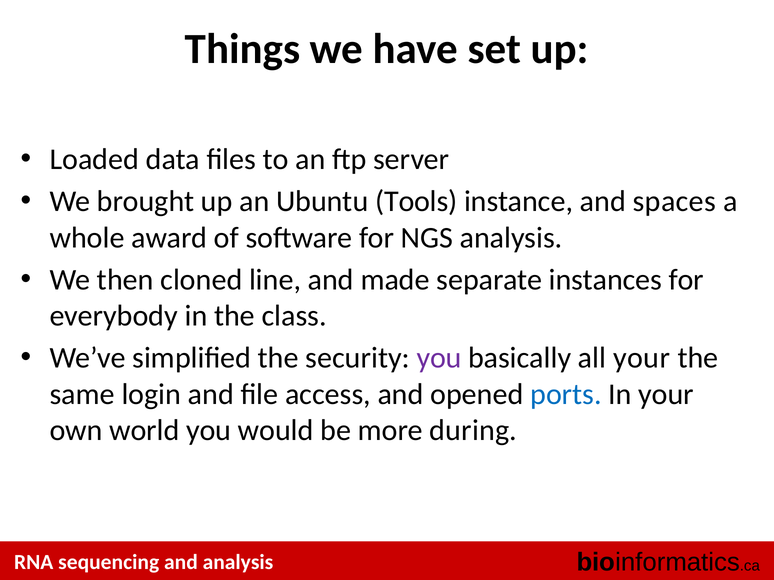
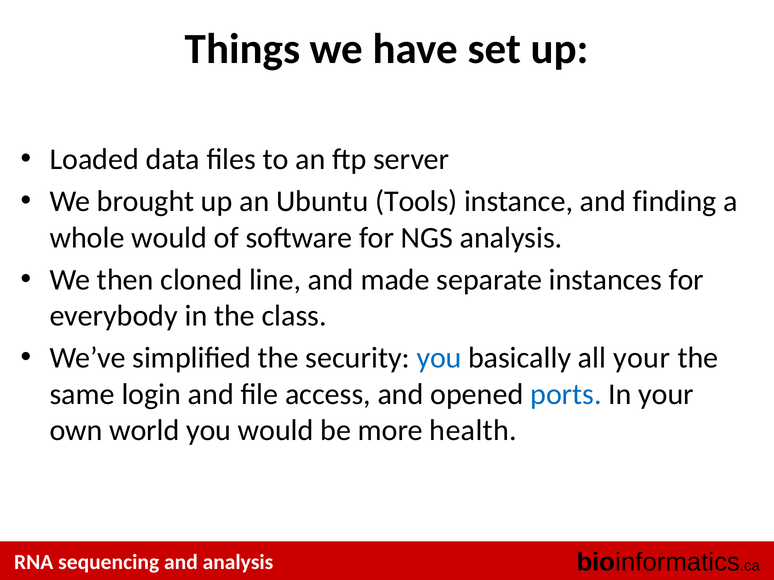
spaces: spaces -> finding (675, 202)
whole award: award -> would (169, 238)
you colour: purple -> blue (439, 358)
during: during -> health (473, 431)
